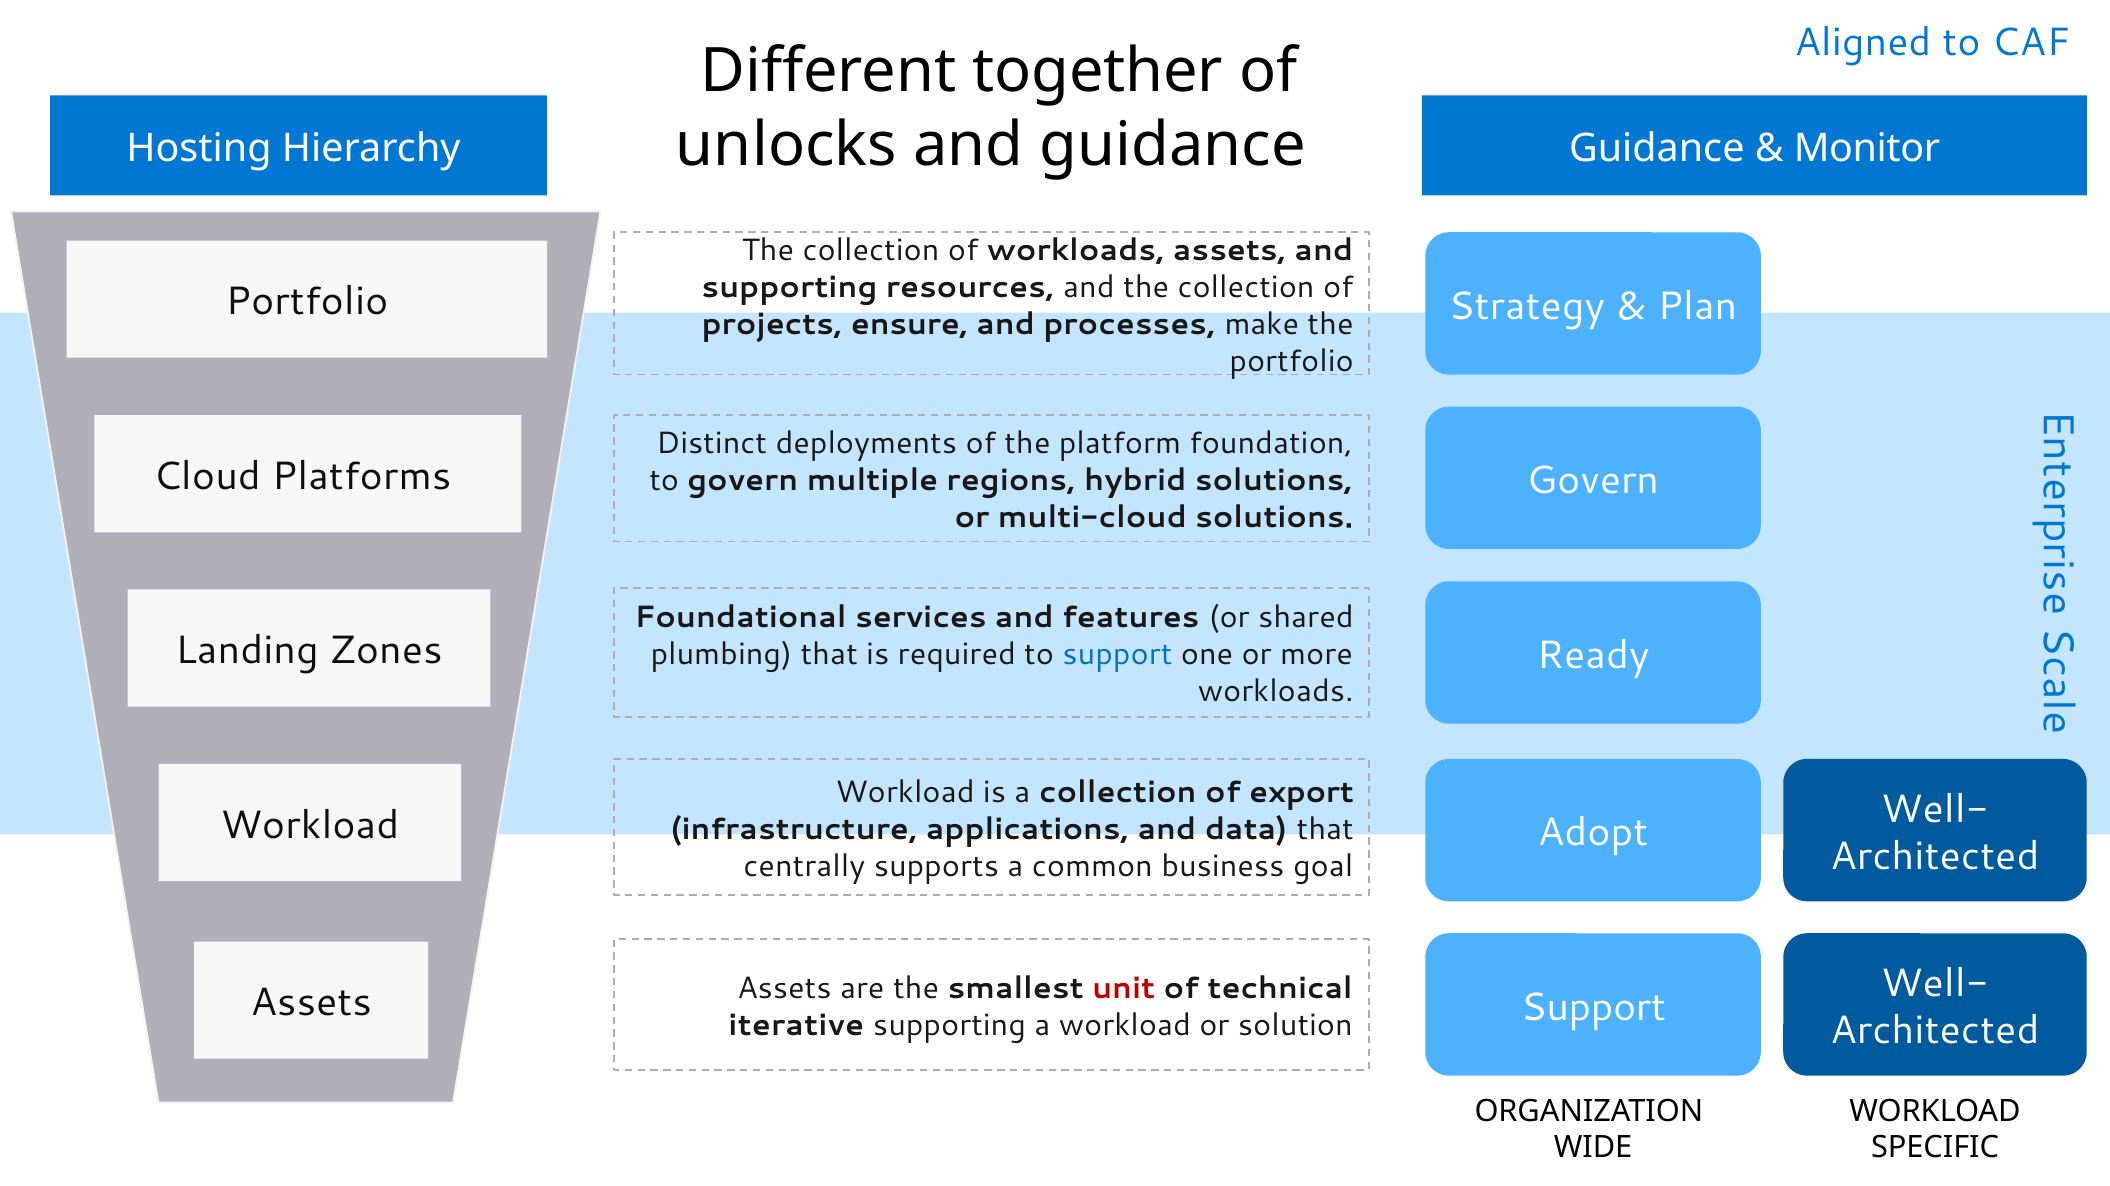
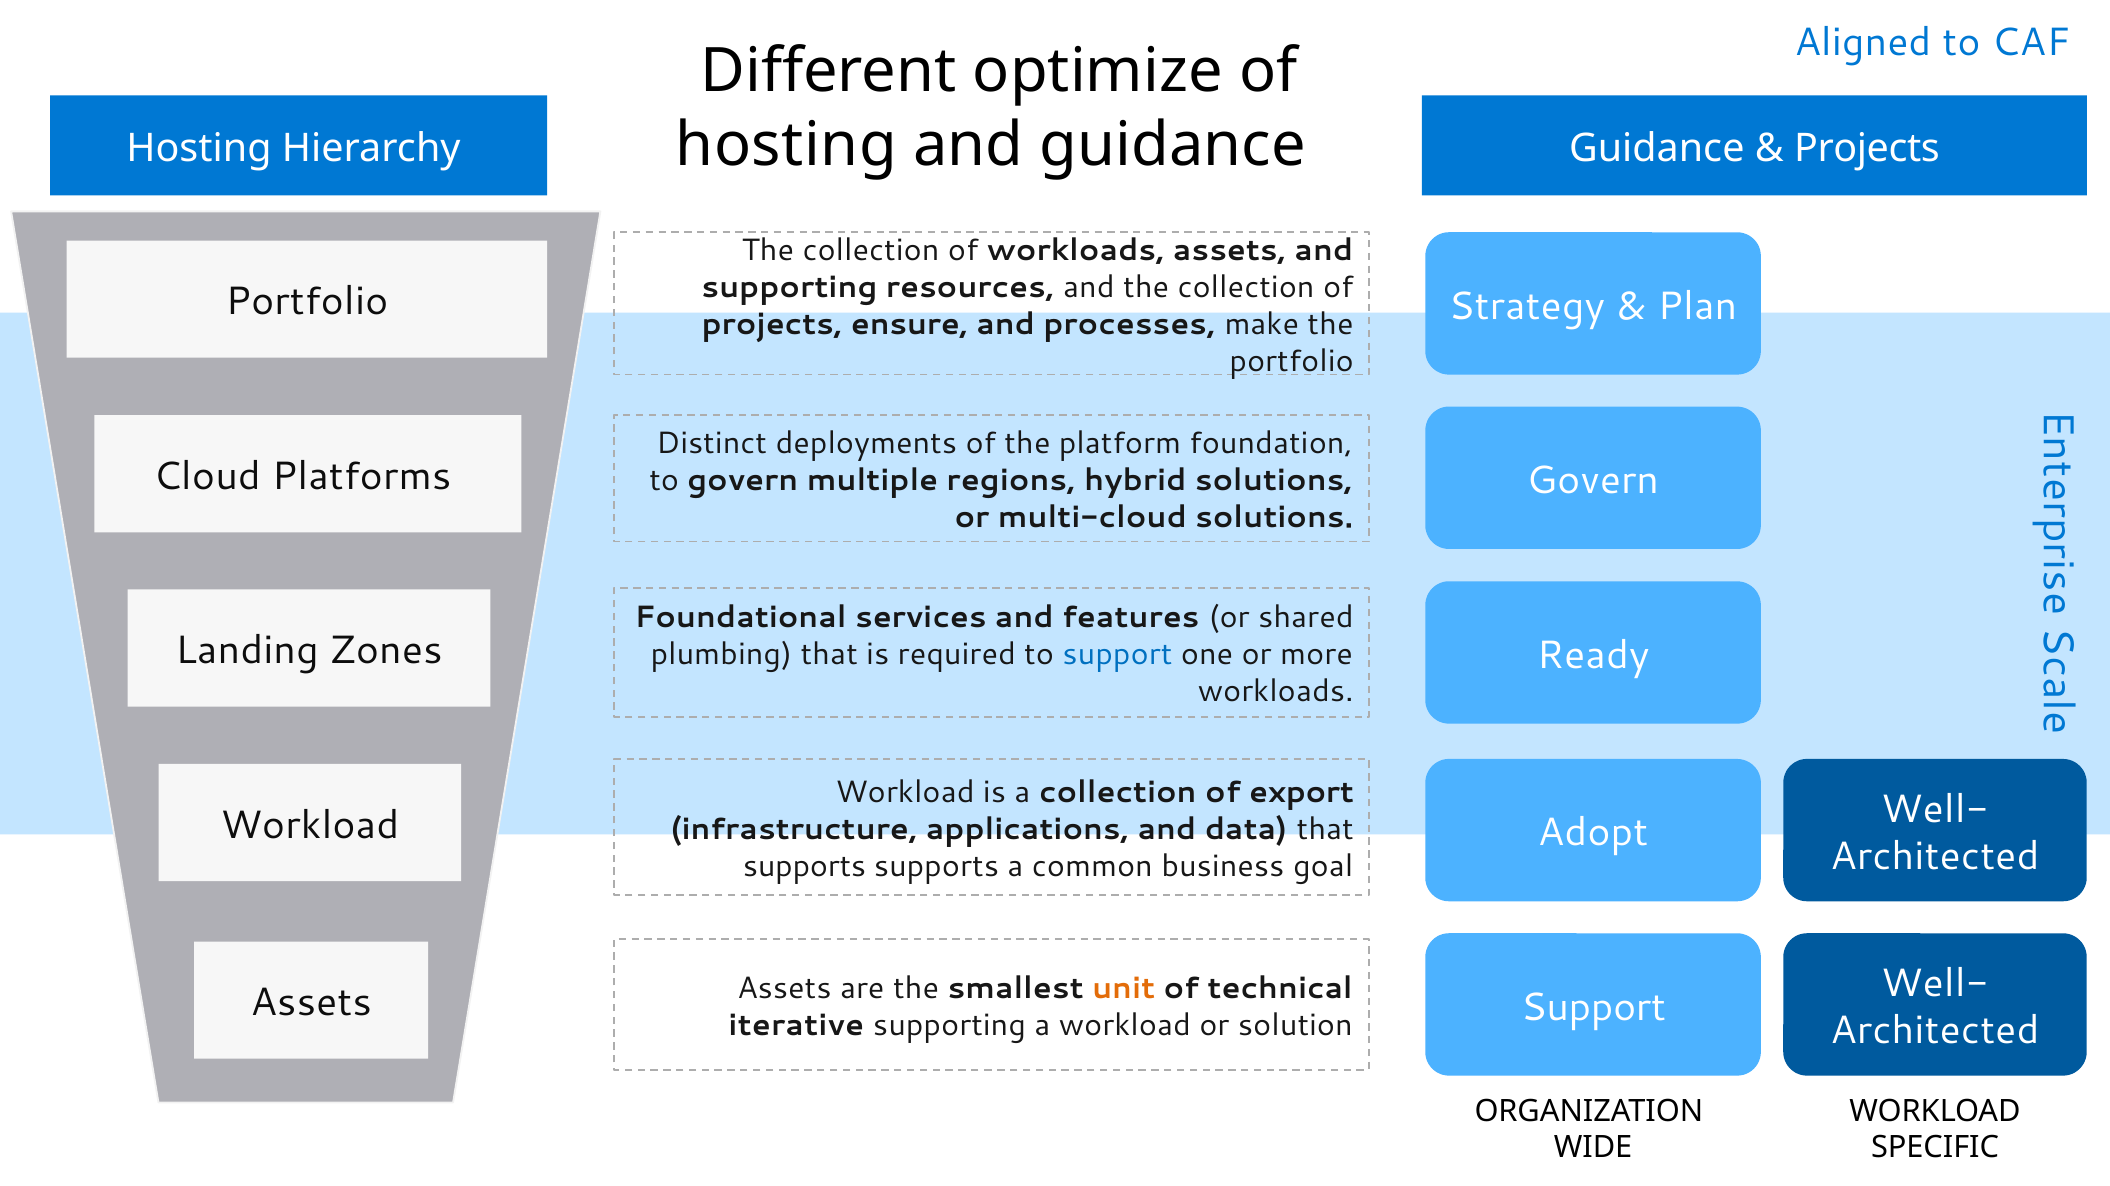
together: together -> optimize (1098, 72)
unlocks: unlocks -> hosting (786, 146)
Monitor: Monitor -> Projects (1867, 148)
centrally: centrally -> supports (805, 866)
unit colour: red -> orange (1124, 989)
